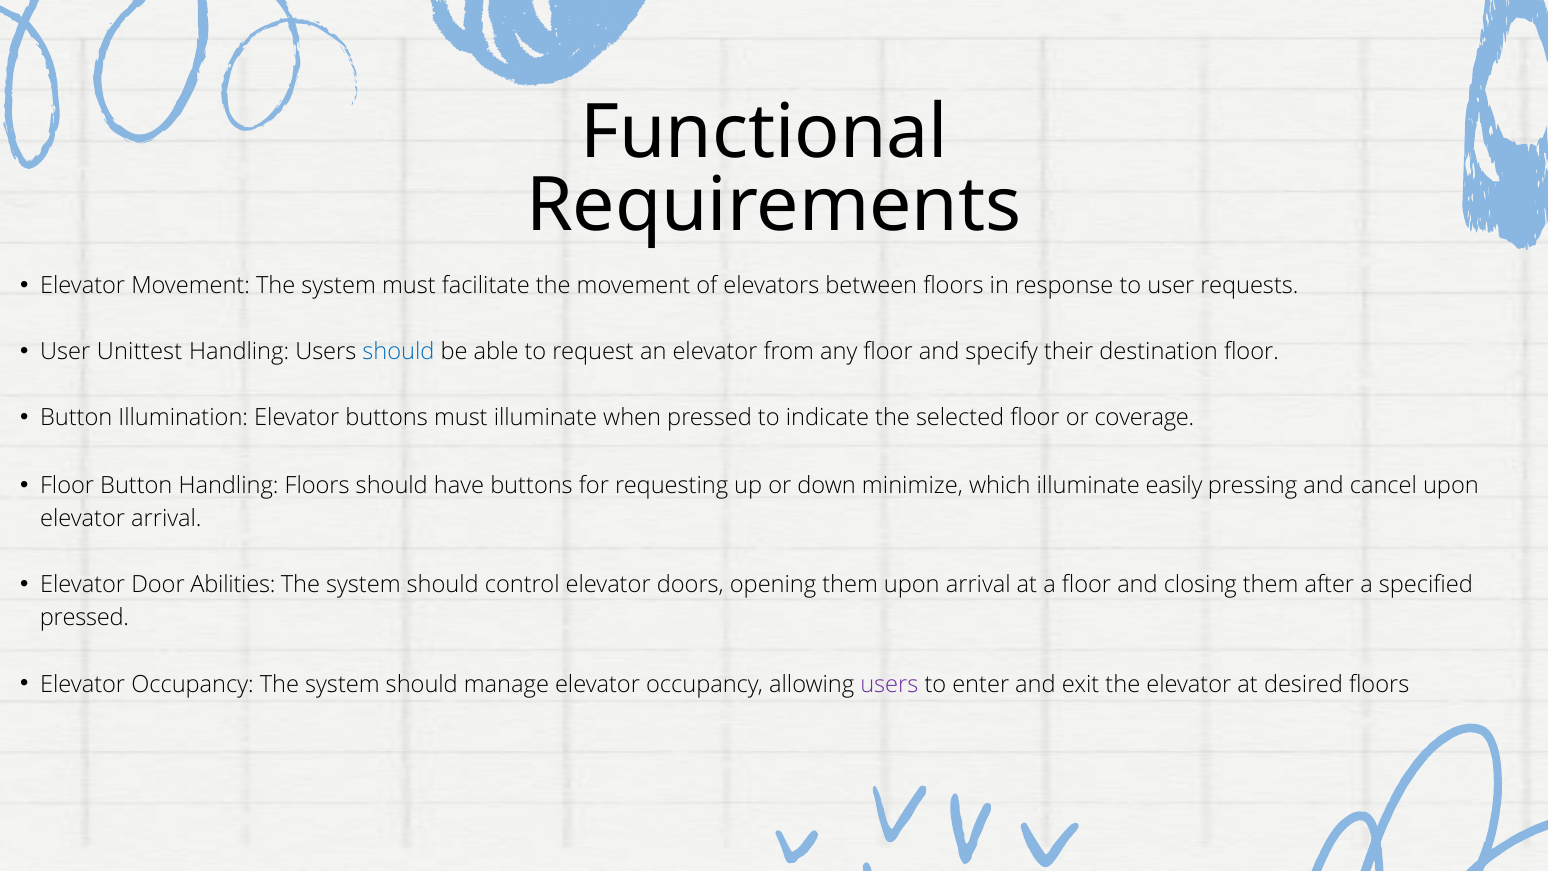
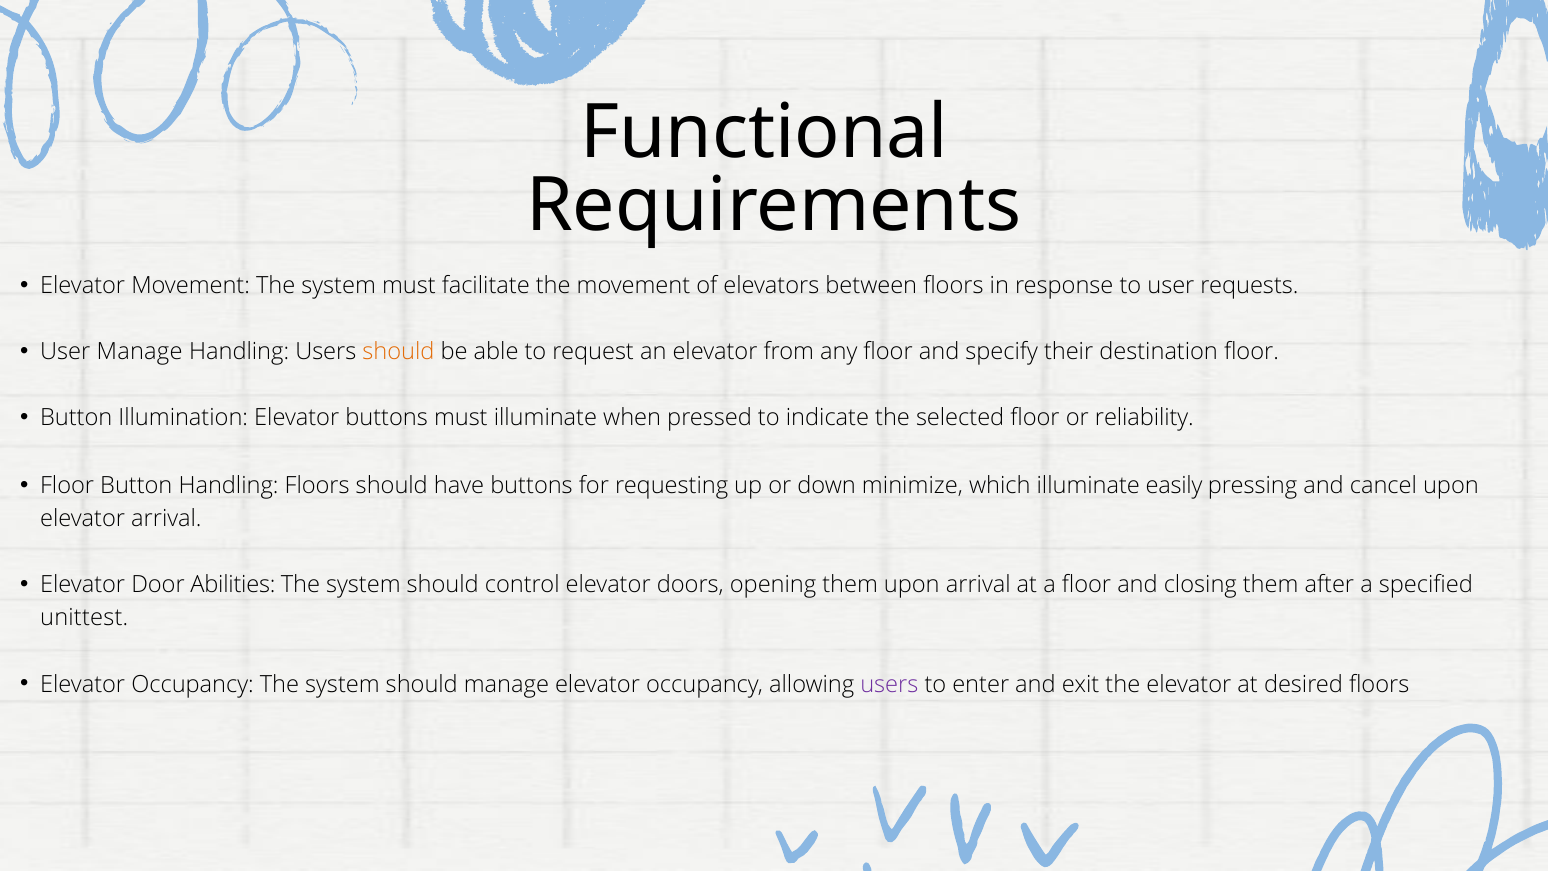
User Unittest: Unittest -> Manage (140, 352)
should colour: blue -> orange (398, 352)
coverage: coverage -> reliability (1144, 418)
pressed: pressed -> unittest (84, 618)
